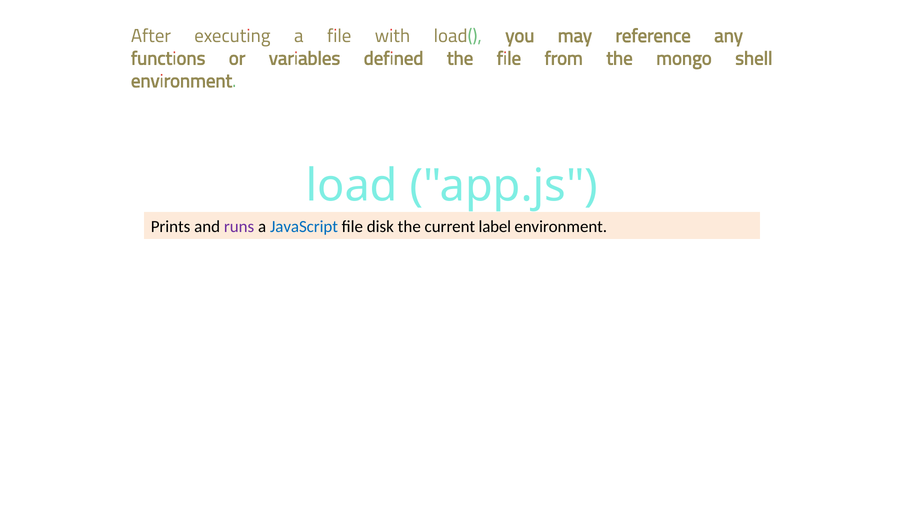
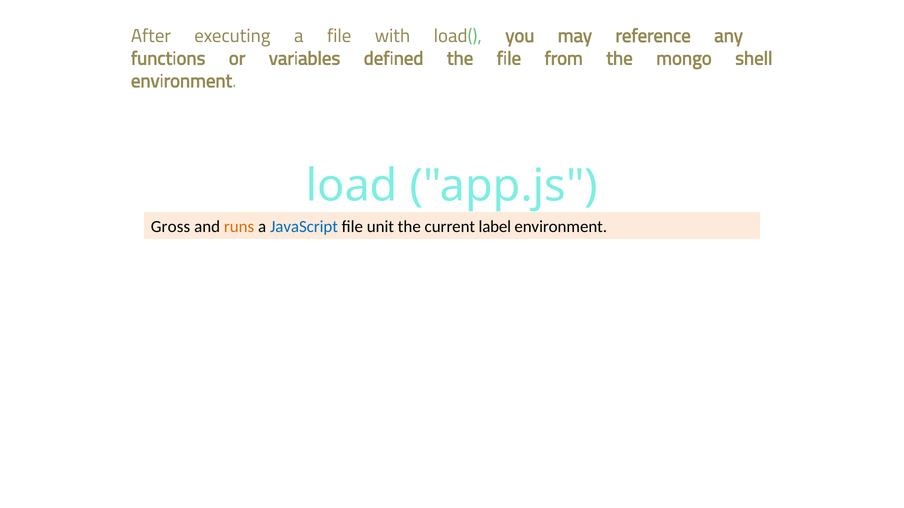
Prints: Prints -> Gross (170, 227)
runs colour: purple -> orange (239, 227)
disk: disk -> unit (380, 227)
